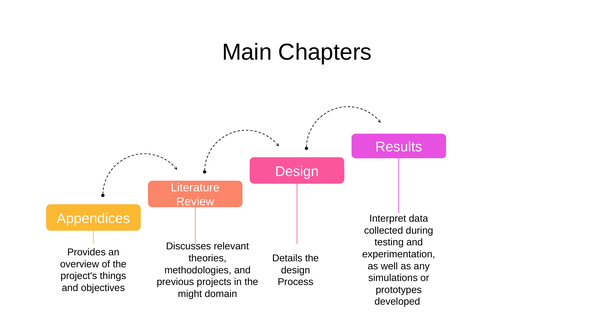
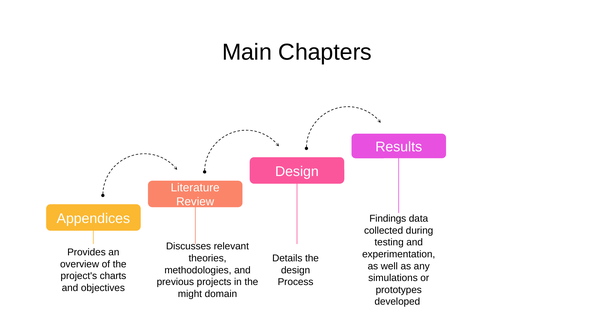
Interpret: Interpret -> Findings (388, 219)
things: things -> charts (113, 276)
